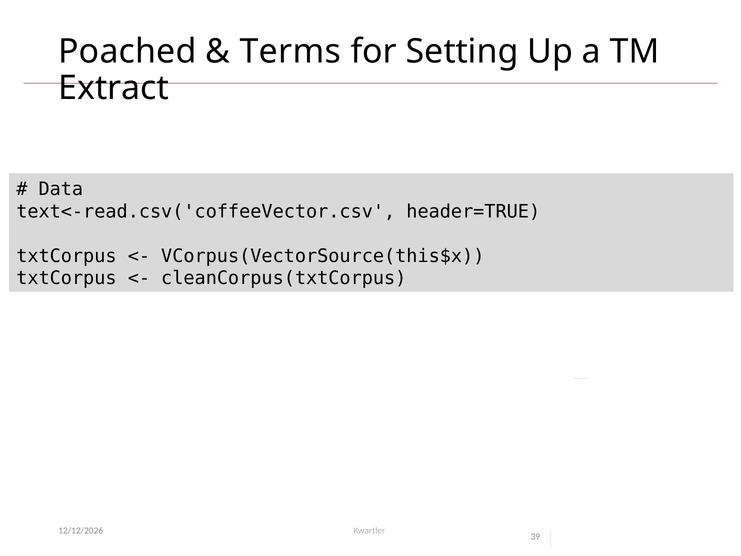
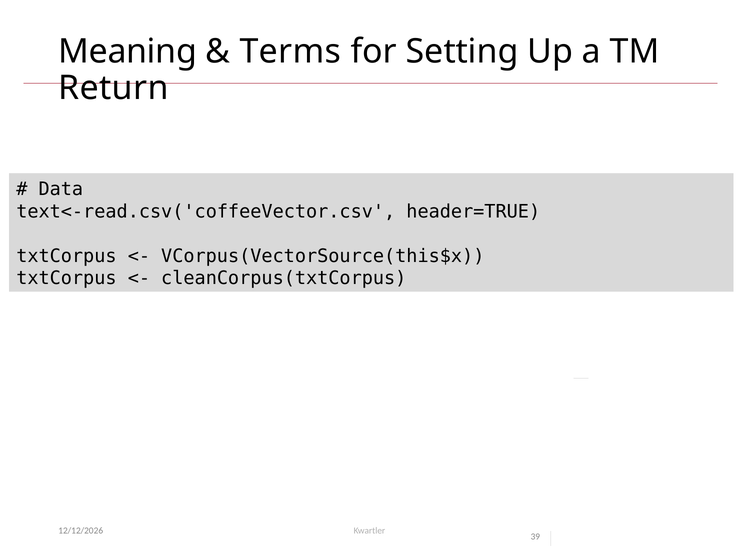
Poached: Poached -> Meaning (128, 51)
Extract: Extract -> Return (113, 88)
